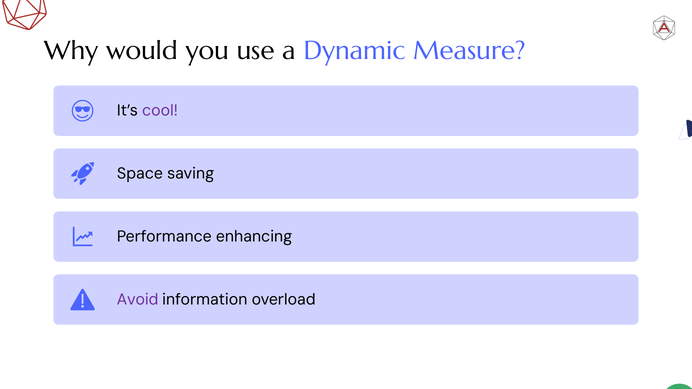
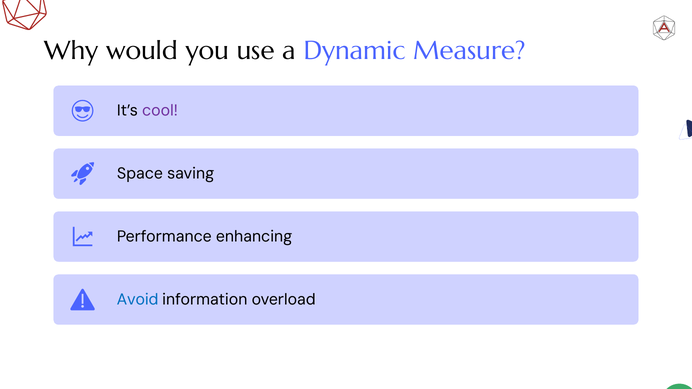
Avoid colour: purple -> blue (138, 300)
